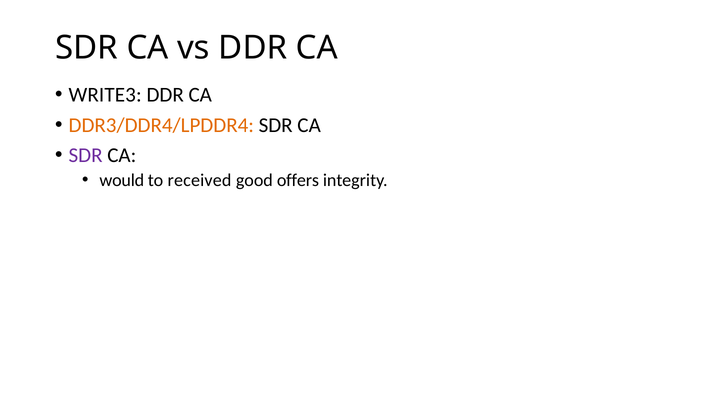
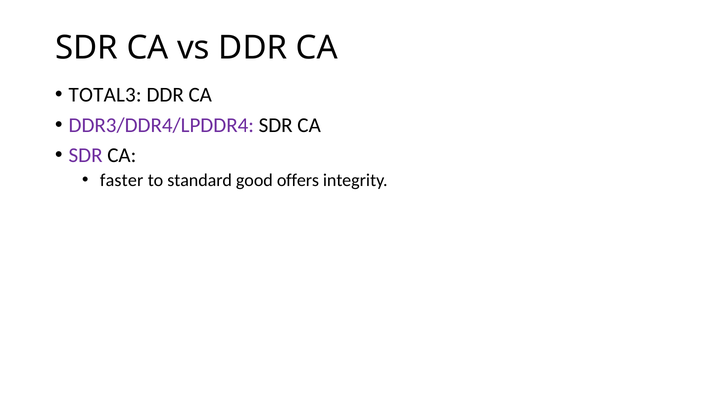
WRITE3: WRITE3 -> TOTAL3 (105, 95)
DDR3/DDR4/LPDDR4 colour: orange -> purple (161, 125)
would: would -> faster (122, 180)
received: received -> standard (200, 180)
